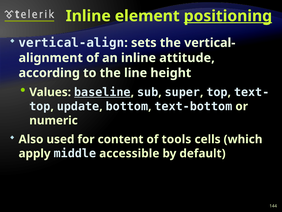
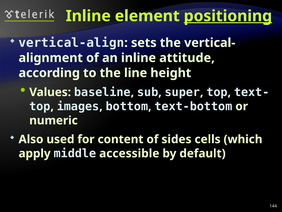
baseline underline: present -> none (102, 92)
update: update -> images (78, 106)
tools: tools -> sides (176, 139)
